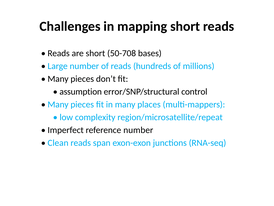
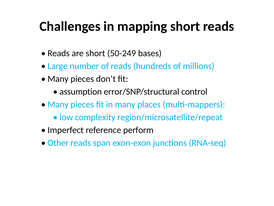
50-708: 50-708 -> 50-249 (122, 53)
reference number: number -> perform (138, 130)
Clean: Clean -> Other (58, 143)
